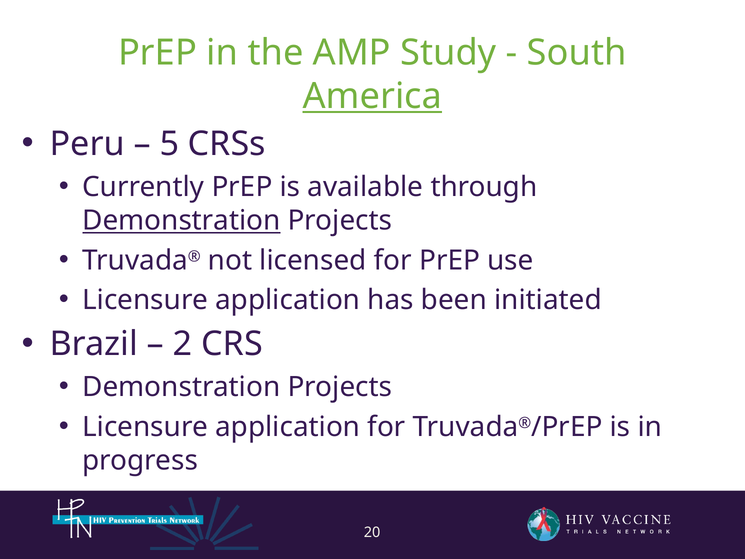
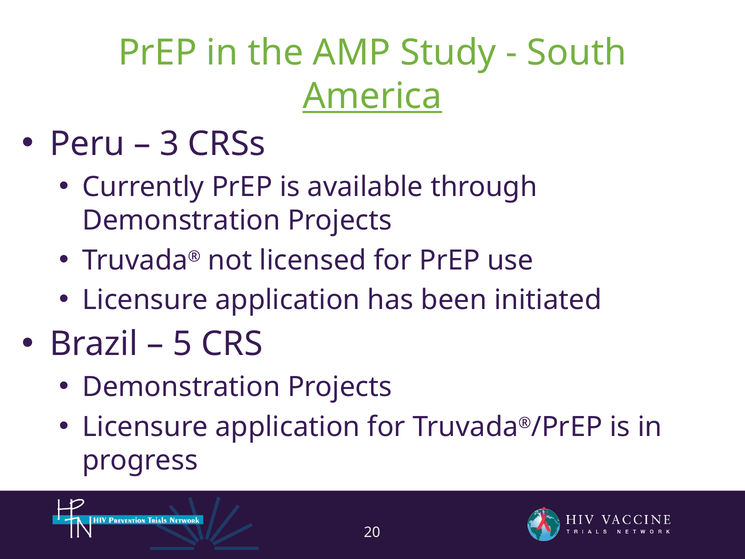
5: 5 -> 3 (169, 144)
Demonstration underline: present -> none (181, 221)
2: 2 -> 5 (183, 344)
